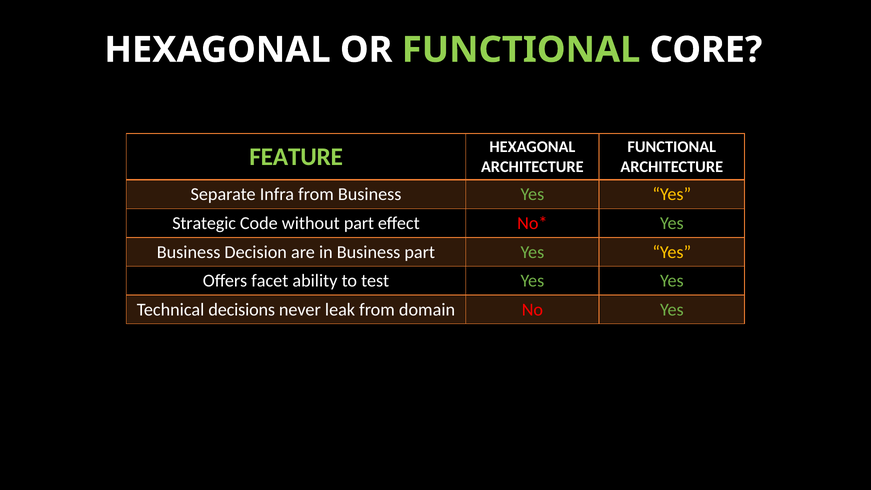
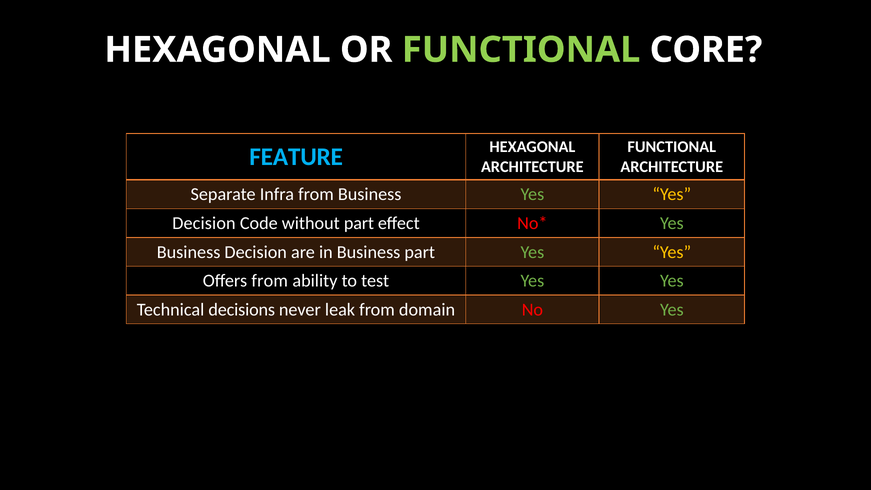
FEATURE colour: light green -> light blue (296, 157)
Strategic: Strategic -> Decision (204, 223)
Offers facet: facet -> from (270, 281)
